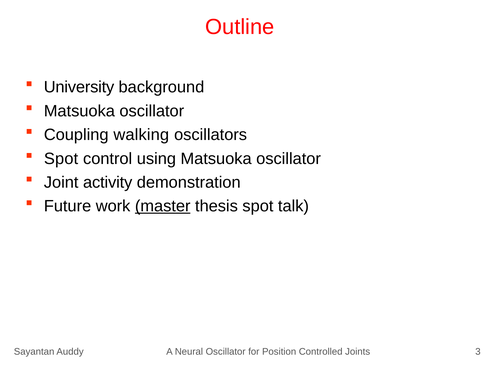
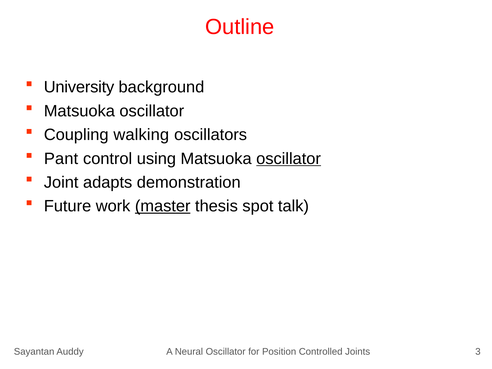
Spot: Spot -> Pant (61, 159)
oscillator underline: none -> present (289, 159)
activity: activity -> adapts (108, 182)
